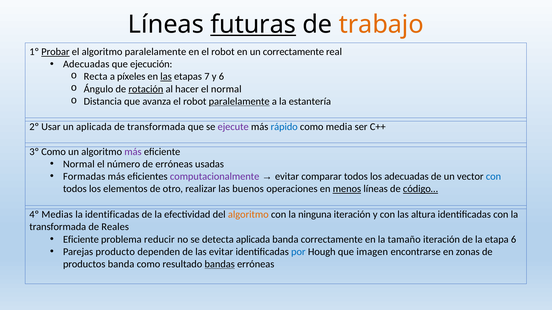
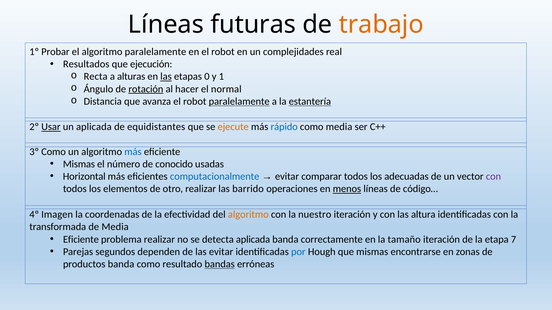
futuras underline: present -> none (253, 25)
Probar underline: present -> none (55, 52)
un correctamente: correctamente -> complejidades (293, 52)
Adecuadas: Adecuadas -> Resultados (86, 64)
píxeles: píxeles -> alturas (131, 77)
7: 7 -> 0 (207, 77)
y 6: 6 -> 1 (221, 77)
estantería underline: none -> present (310, 102)
Usar underline: none -> present (51, 127)
de transformada: transformada -> equidistantes (156, 127)
ejecute colour: purple -> orange (233, 127)
más colour: purple -> blue (133, 152)
Normal: Normal -> Mismas (79, 164)
de erróneas: erróneas -> conocido (174, 164)
Formadas: Formadas -> Horizontal (84, 177)
computacionalmente colour: purple -> blue (215, 177)
con colour: blue -> purple (493, 177)
buenos: buenos -> barrido (248, 189)
código… underline: present -> none (420, 189)
Medias: Medias -> Imagen (57, 215)
la identificadas: identificadas -> coordenadas (112, 215)
ninguna: ninguna -> nuestro (315, 215)
de Reales: Reales -> Media (115, 227)
problema reducir: reducir -> realizar (159, 240)
etapa 6: 6 -> 7 (514, 240)
producto: producto -> segundos (115, 252)
que imagen: imagen -> mismas (372, 252)
